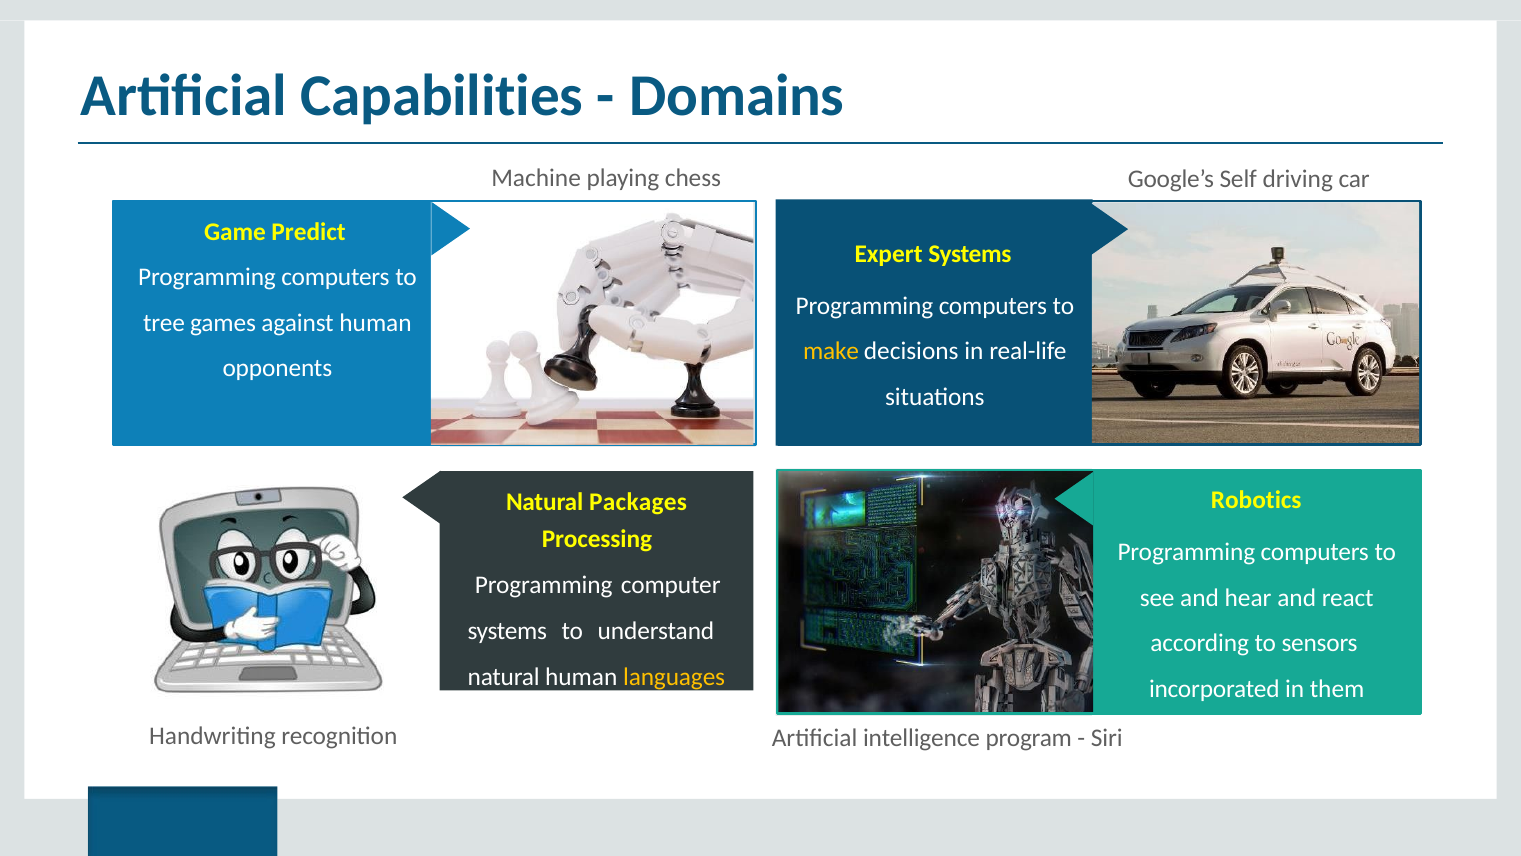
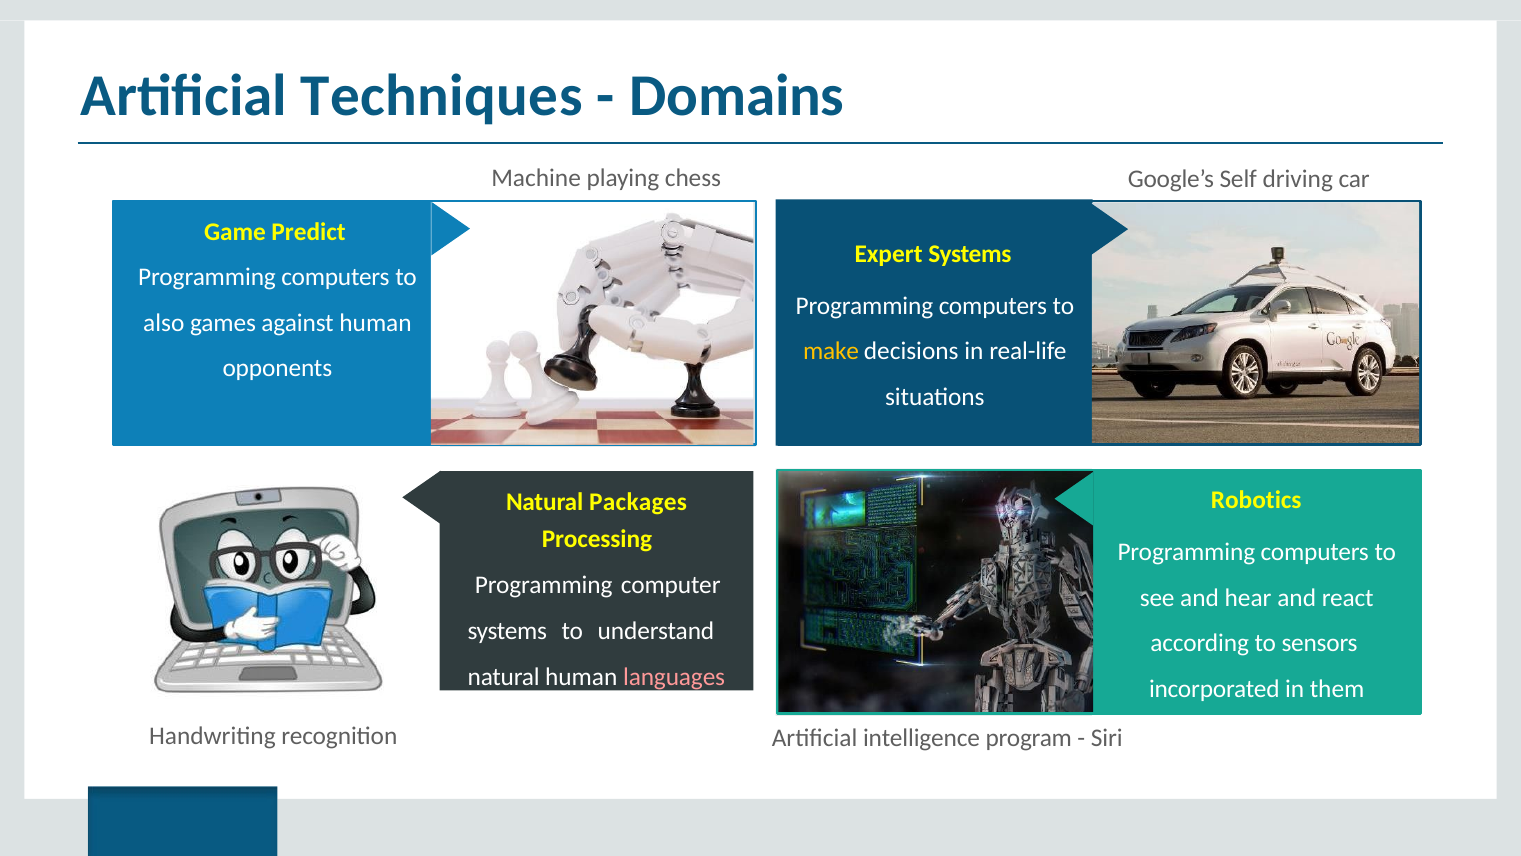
Capabilities: Capabilities -> Techniques (442, 96)
tree: tree -> also (164, 323)
languages colour: yellow -> pink (674, 677)
